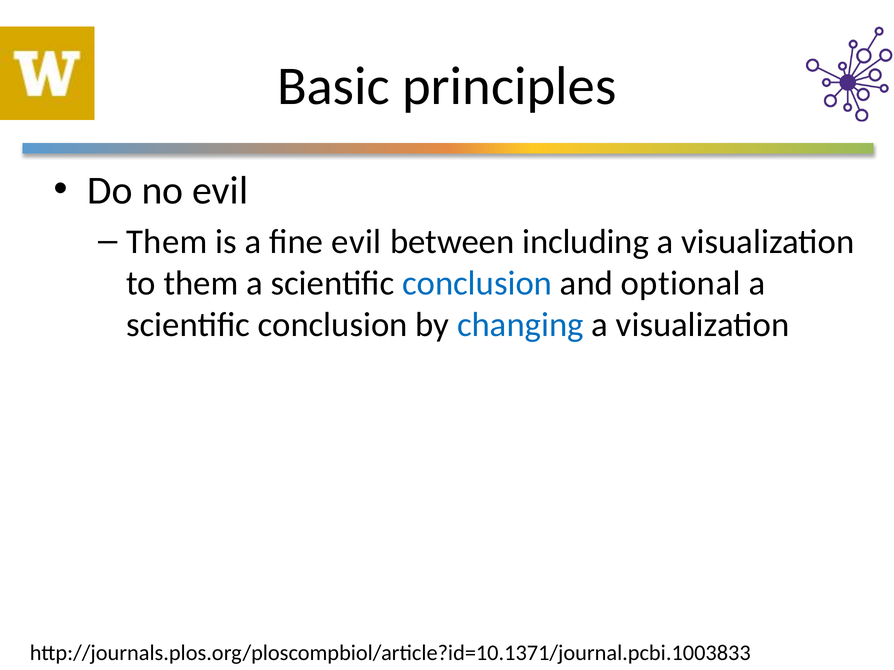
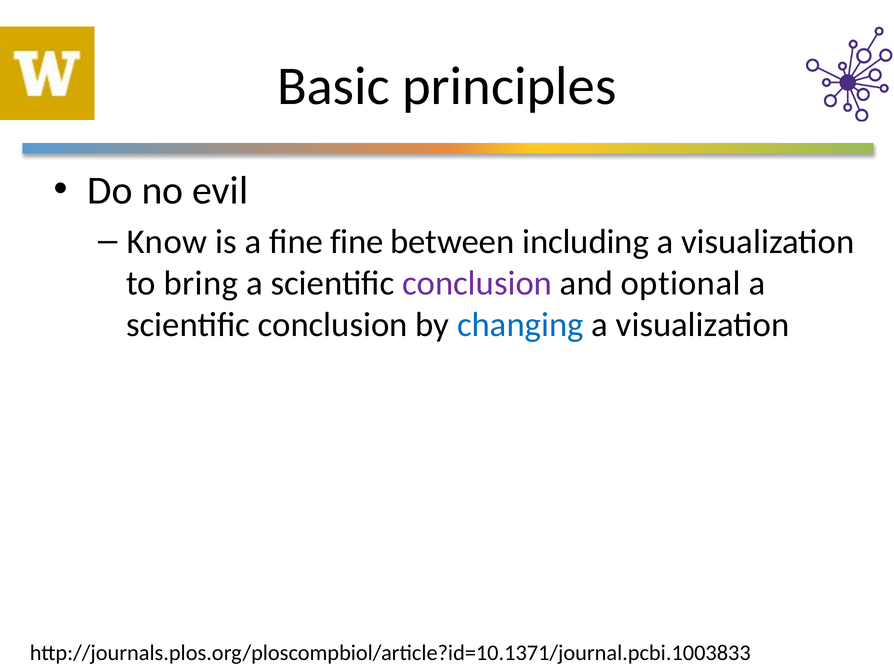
Them: Them -> Know (167, 242)
fine evil: evil -> fine (357, 242)
to them: them -> bring (201, 284)
conclusion colour: blue -> purple (477, 284)
